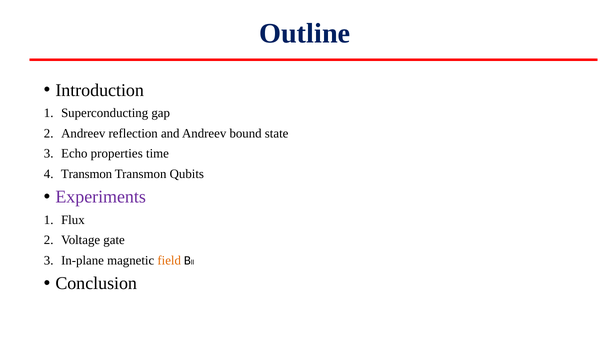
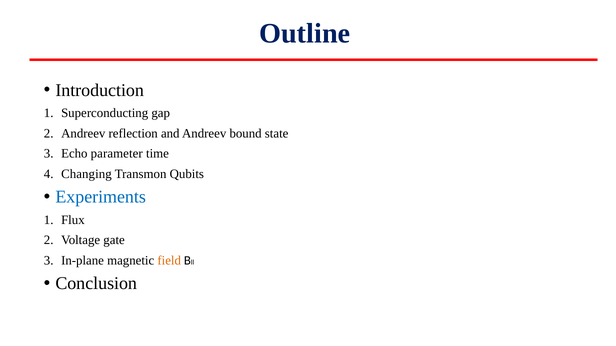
properties: properties -> parameter (117, 154)
Transmon: Transmon -> Changing (86, 174)
Experiments colour: purple -> blue (101, 197)
